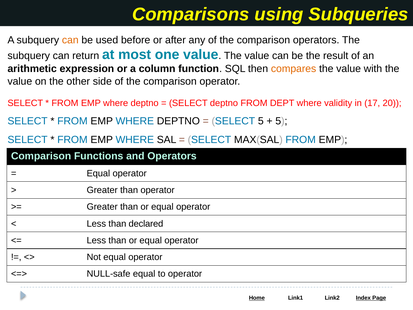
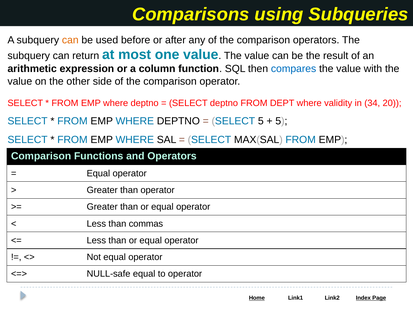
compares colour: orange -> blue (294, 69)
17: 17 -> 34 (372, 103)
declared: declared -> commas (146, 223)
